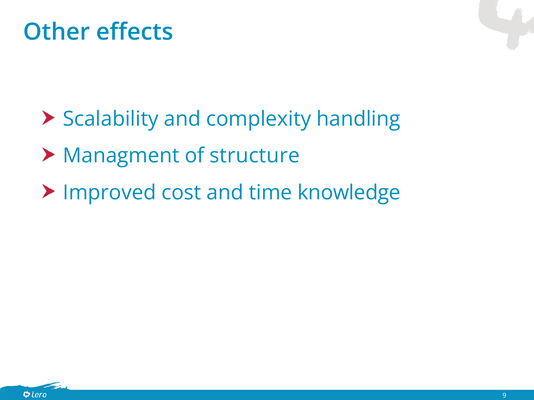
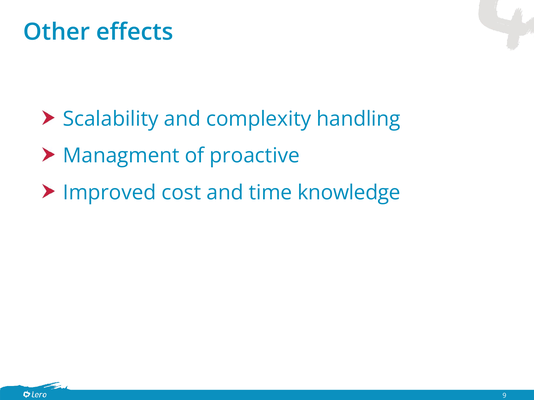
structure: structure -> proactive (255, 156)
